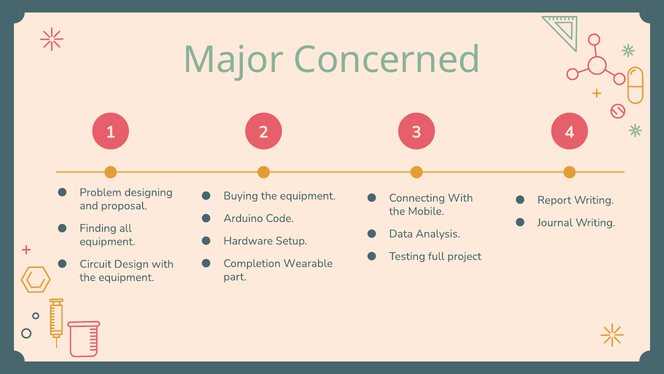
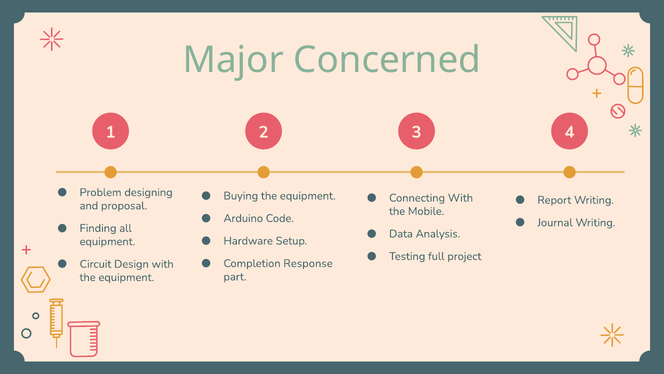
Wearable: Wearable -> Response (308, 263)
